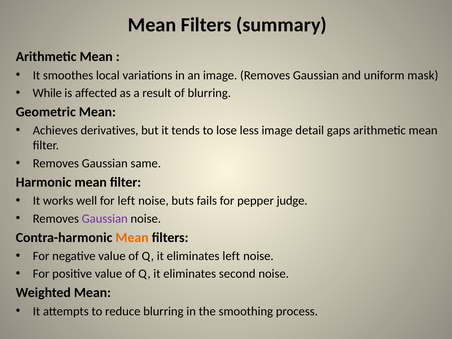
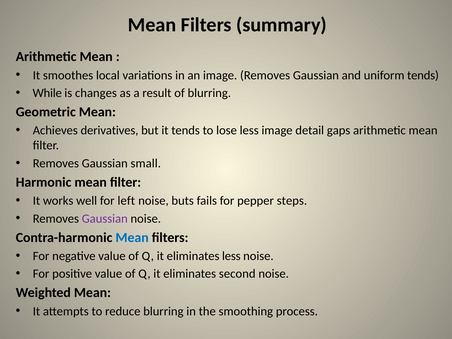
uniform mask: mask -> tends (423, 75)
affected: affected -> changes (96, 93)
same: same -> small (146, 163)
judge: judge -> steps (292, 201)
Mean colour: orange -> blue (132, 237)
eliminates left: left -> less (231, 256)
